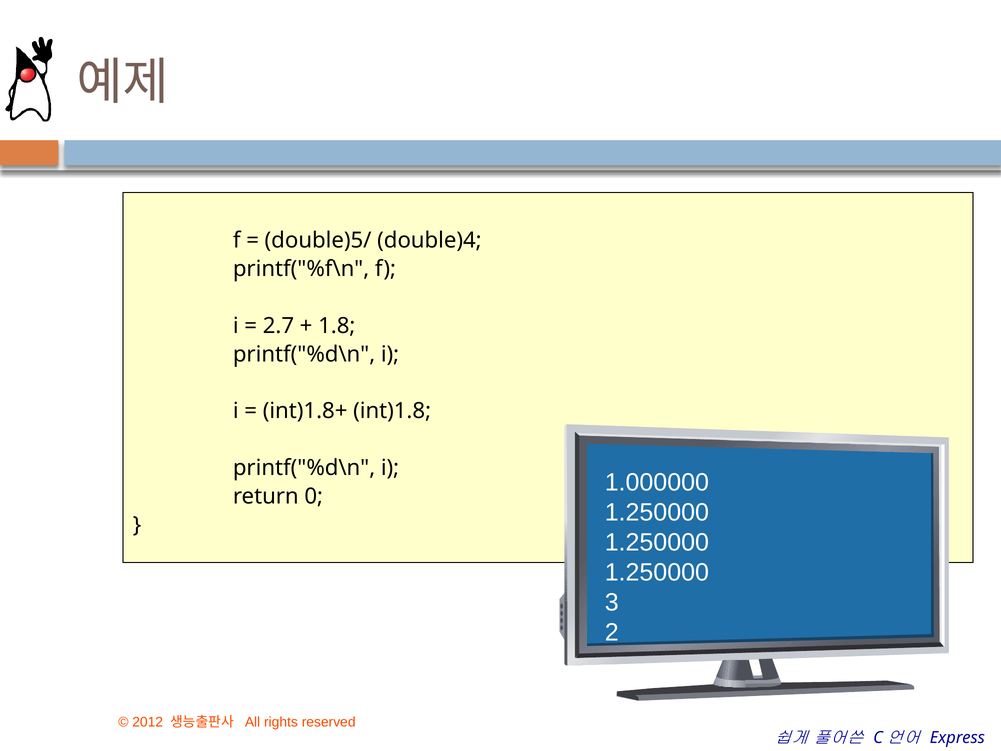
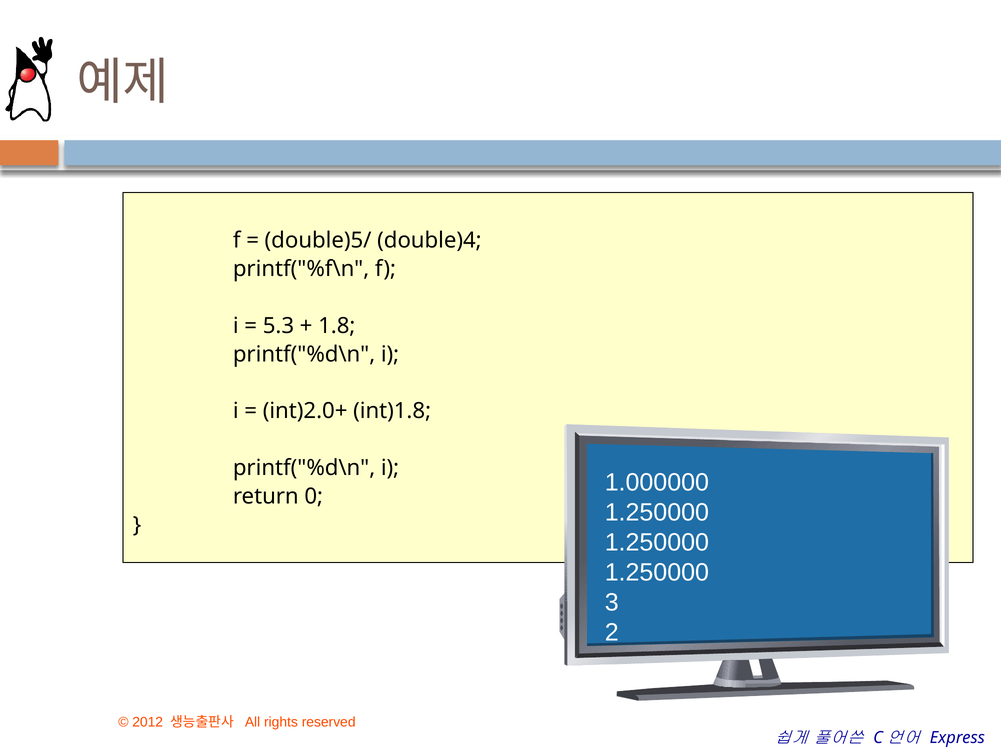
2.7: 2.7 -> 5.3 (278, 326)
int)1.8+: int)1.8+ -> int)2.0+ (305, 411)
